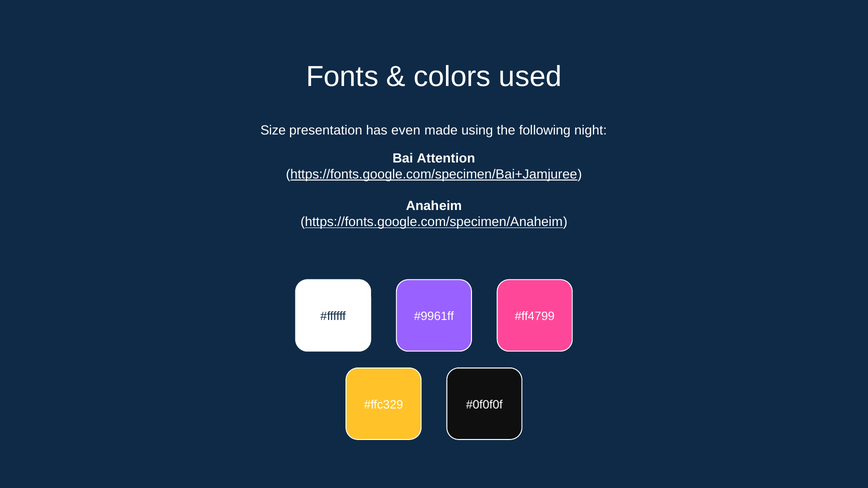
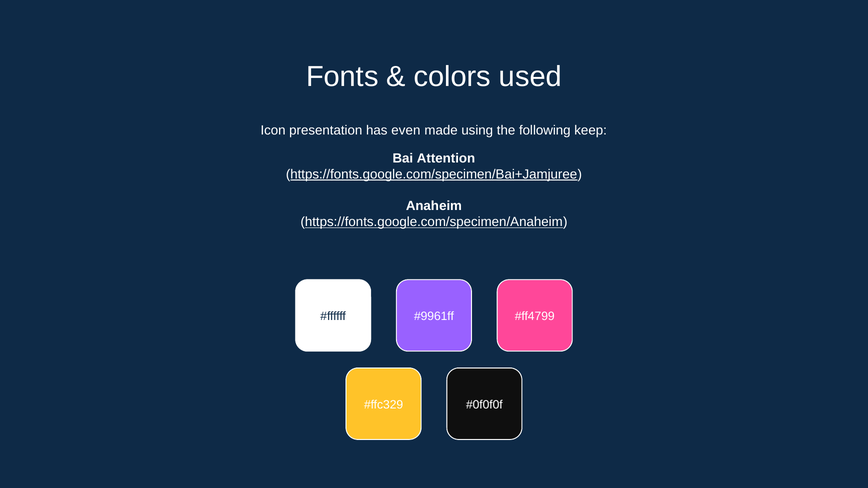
Size: Size -> Icon (273, 130)
night: night -> keep (591, 130)
